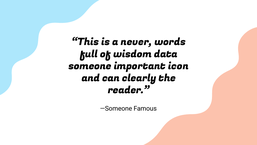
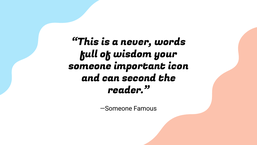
data: data -> your (166, 54)
clearly: clearly -> second (139, 78)
